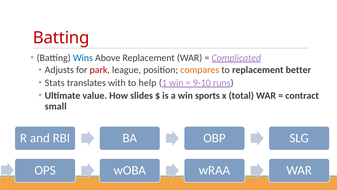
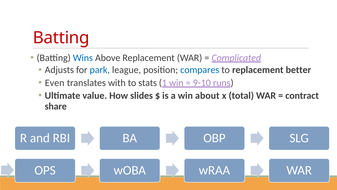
park colour: red -> blue (100, 70)
compares colour: orange -> blue (200, 70)
Stats: Stats -> Even (55, 83)
help: help -> stats (148, 83)
sports: sports -> about (207, 95)
small: small -> share (56, 106)
